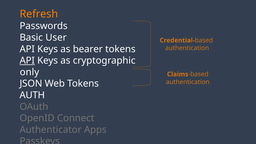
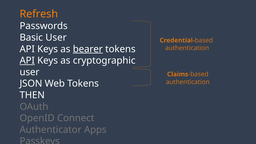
bearer underline: none -> present (88, 49)
only: only -> user (30, 72)
AUTH: AUTH -> THEN (32, 95)
